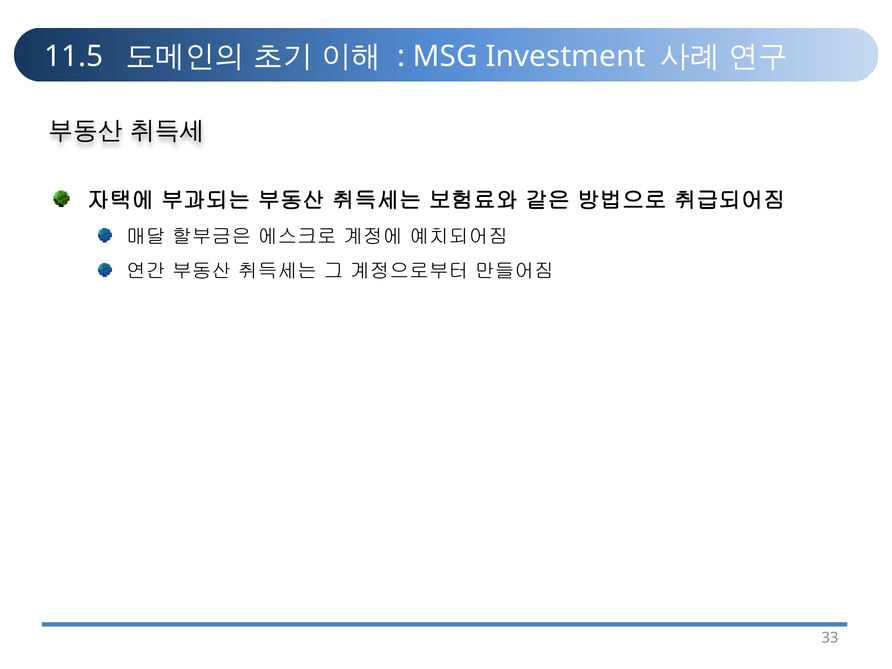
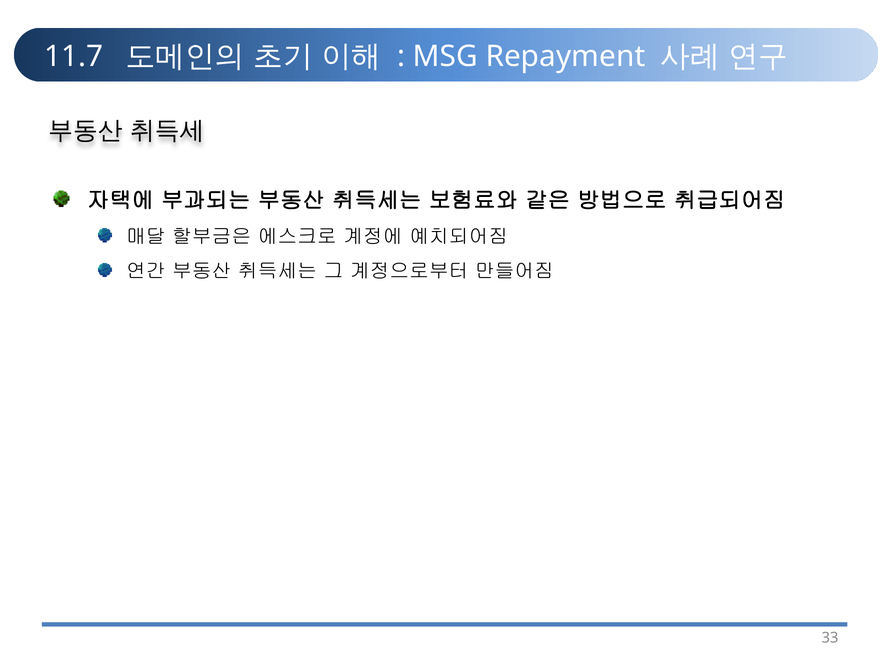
11.5: 11.5 -> 11.7 (74, 56)
Investment: Investment -> Repayment (565, 56)
